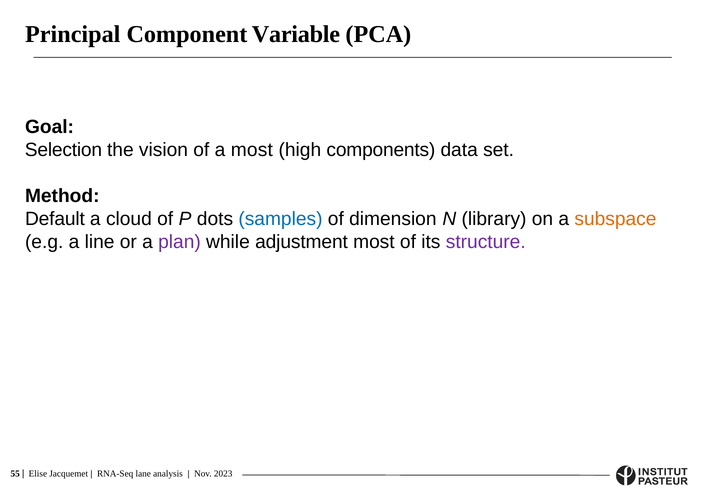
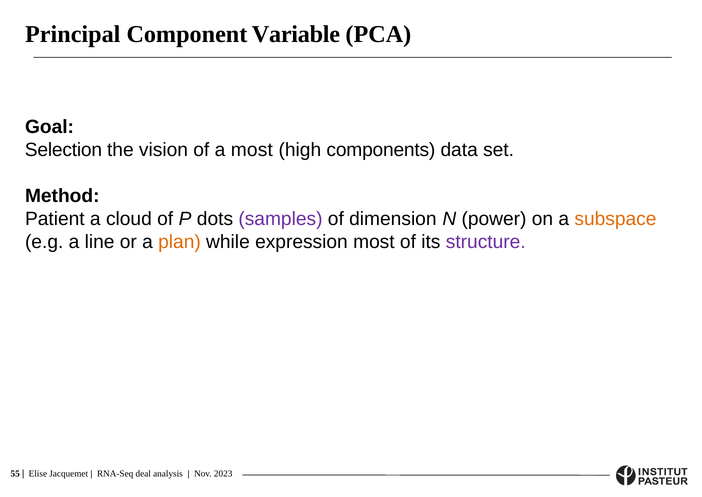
Default: Default -> Patient (55, 219)
samples colour: blue -> purple (280, 219)
library: library -> power (494, 219)
plan colour: purple -> orange (179, 242)
adjustment: adjustment -> expression (301, 242)
lane: lane -> deal (143, 473)
